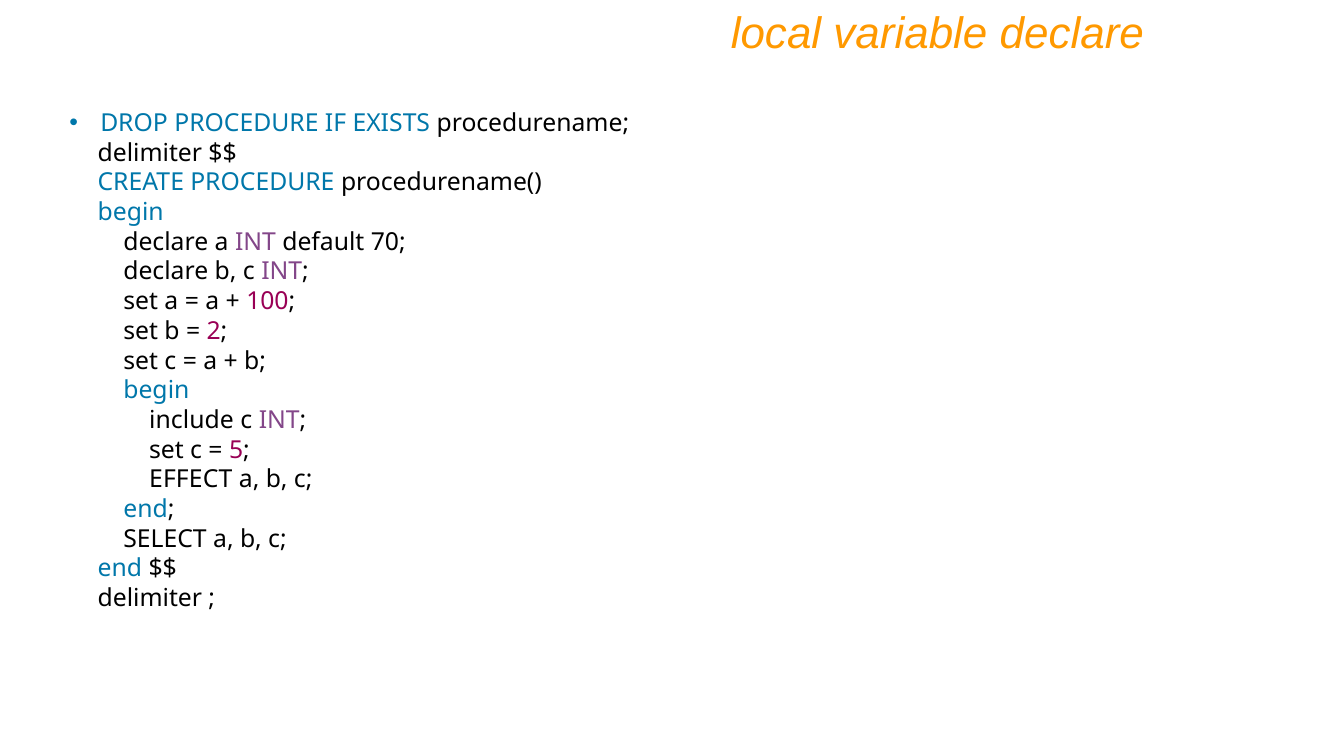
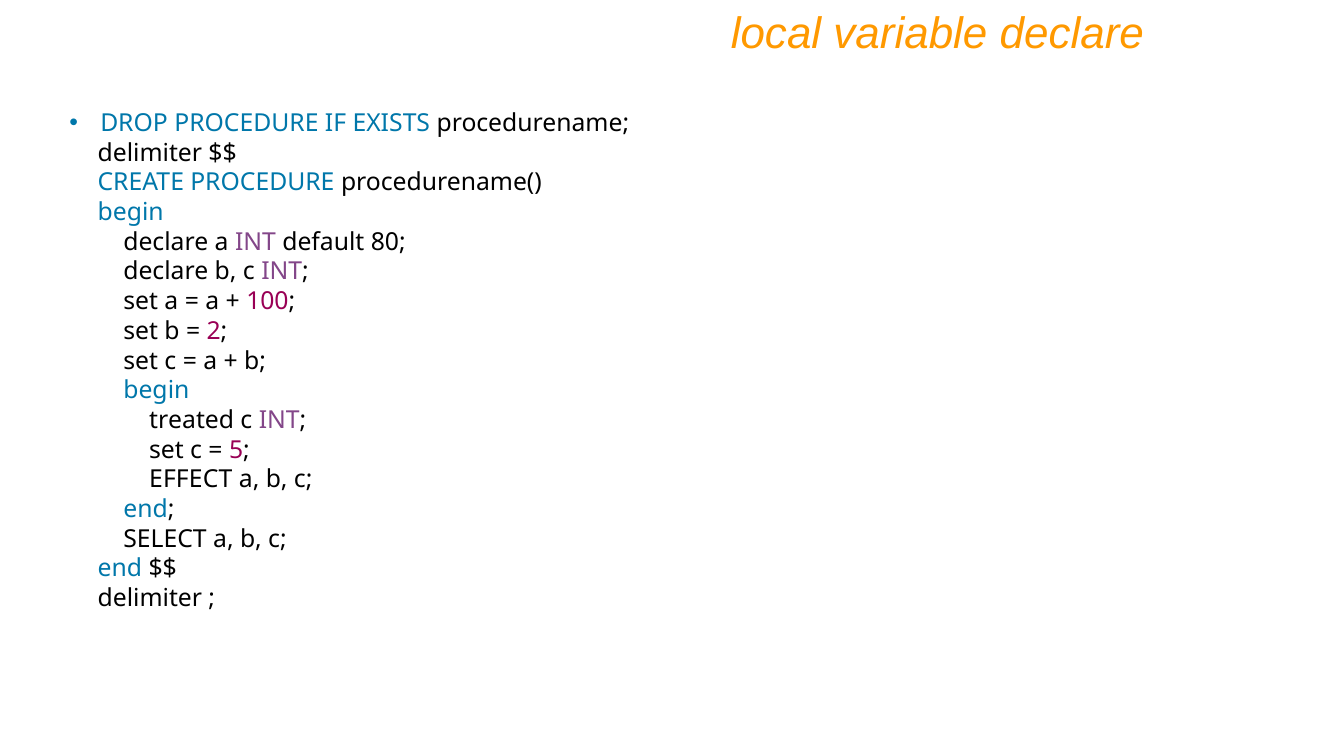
70: 70 -> 80 (388, 242)
include: include -> treated (192, 420)
